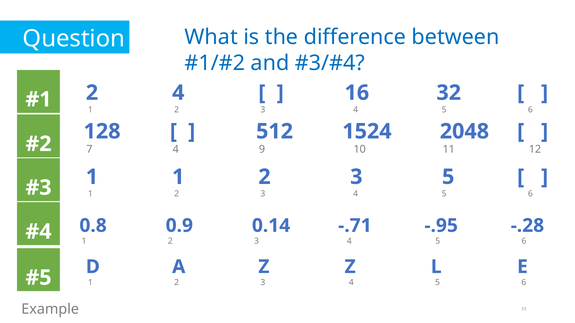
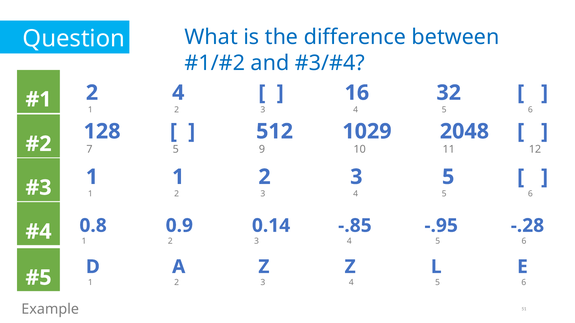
1524: 1524 -> 1029 (367, 132)
7 4: 4 -> 5 (176, 150)
-.71: -.71 -> -.85 (355, 226)
